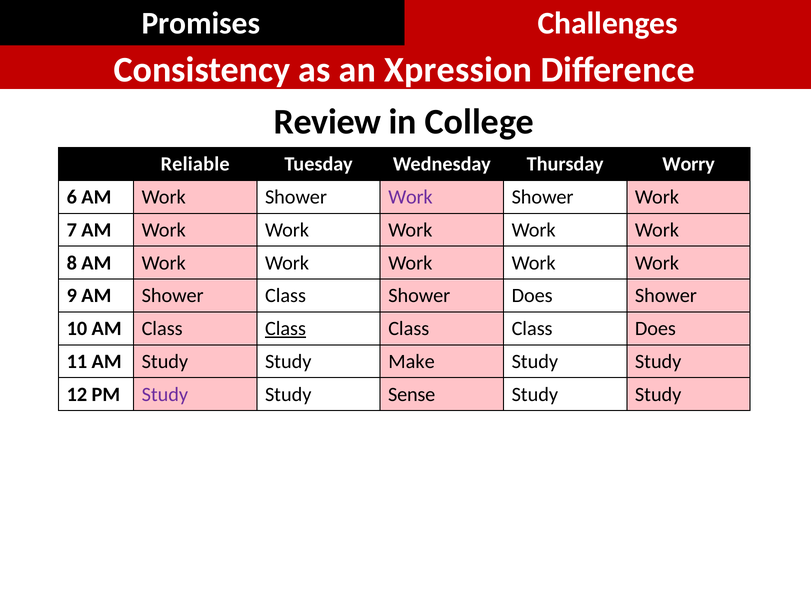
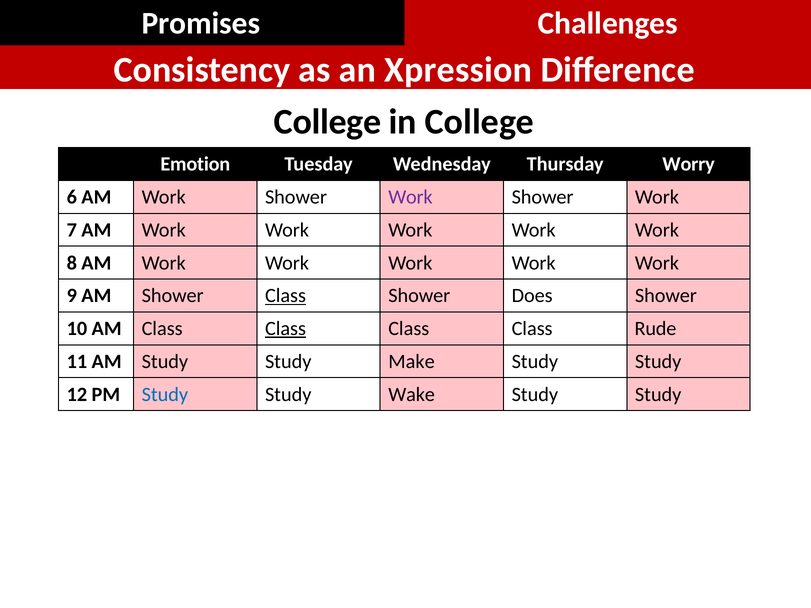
Review: Review -> College (328, 122)
Reliable: Reliable -> Emotion (195, 164)
Class underline: none -> present (285, 296)
Class Does: Does -> Rude (655, 329)
Study colour: purple -> blue (165, 395)
Sense: Sense -> Wake (412, 395)
